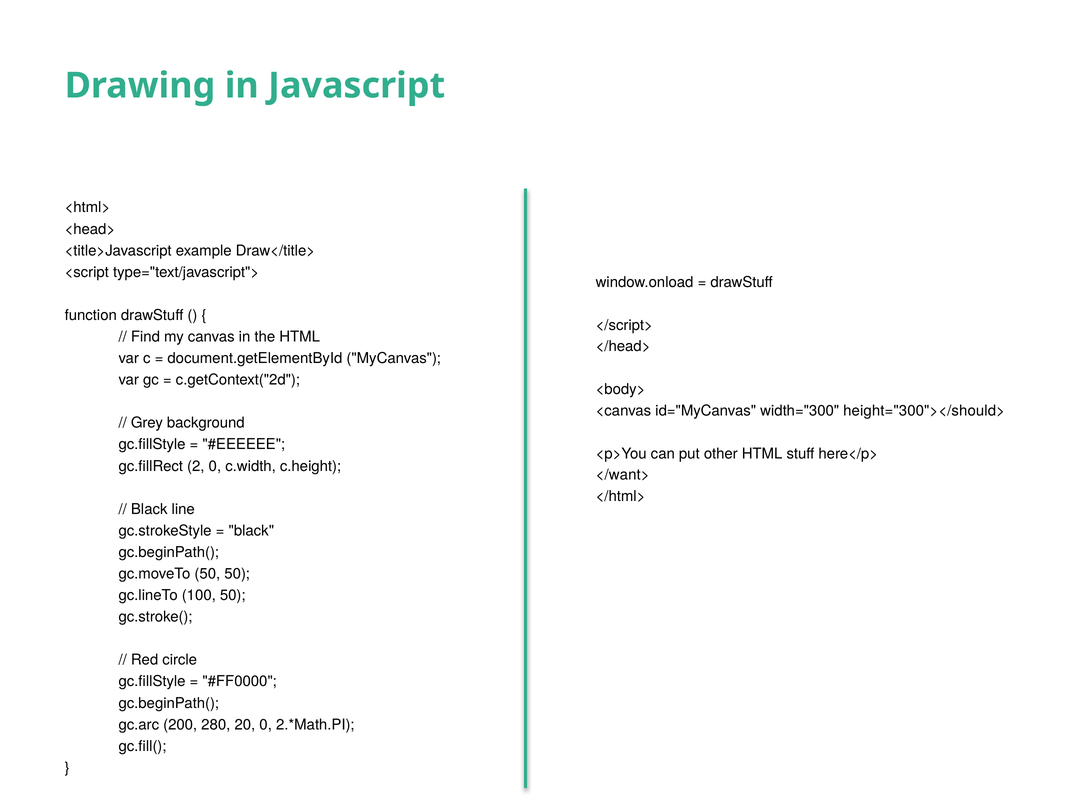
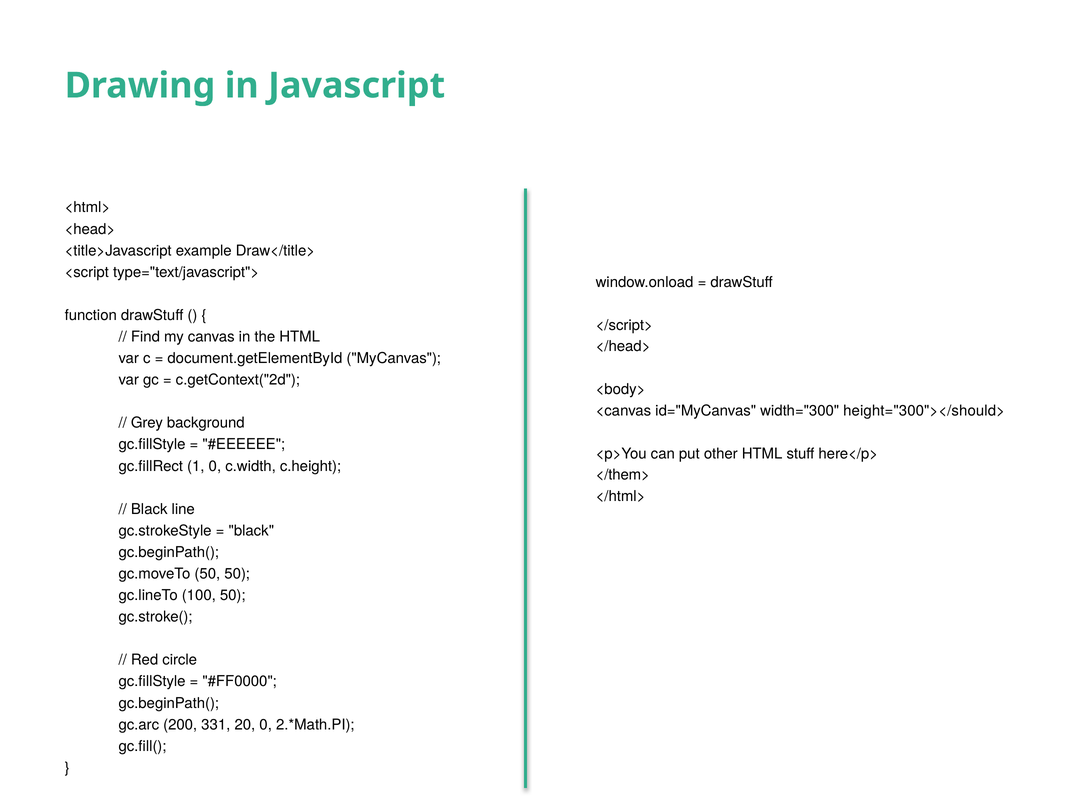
2: 2 -> 1 (196, 466)
</want>: </want> -> </them> (623, 475)
280: 280 -> 331 (216, 725)
